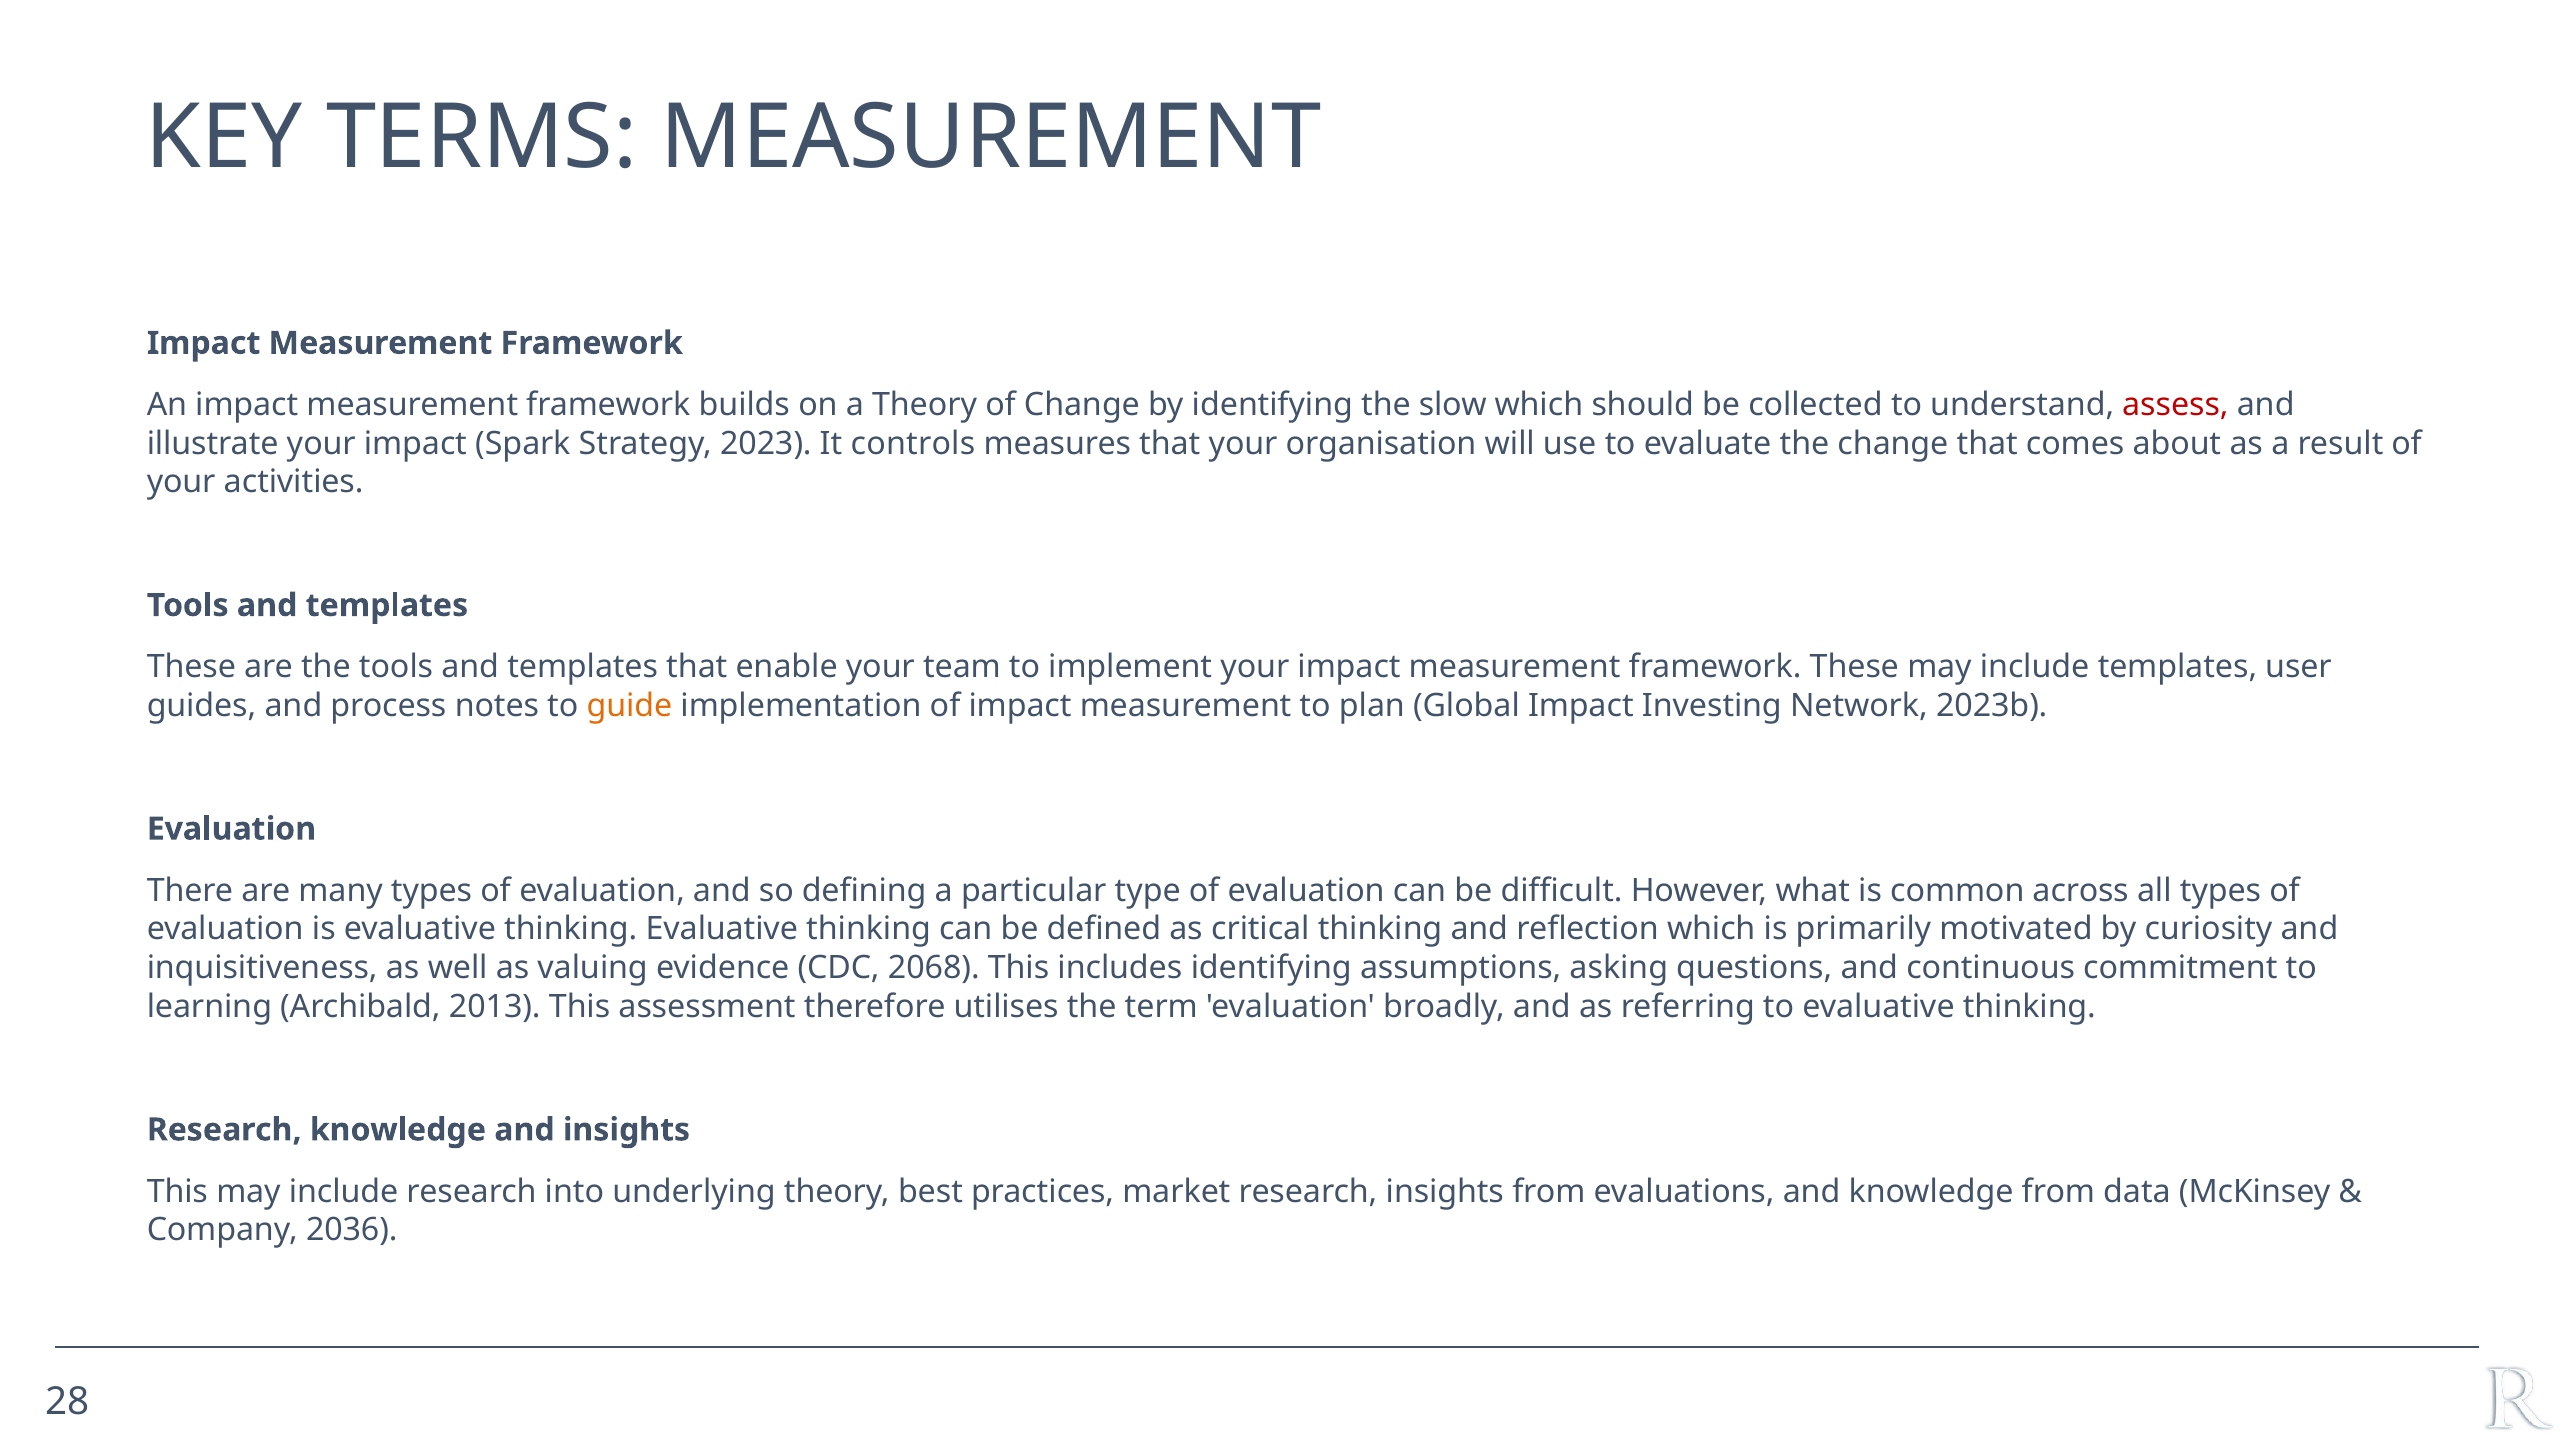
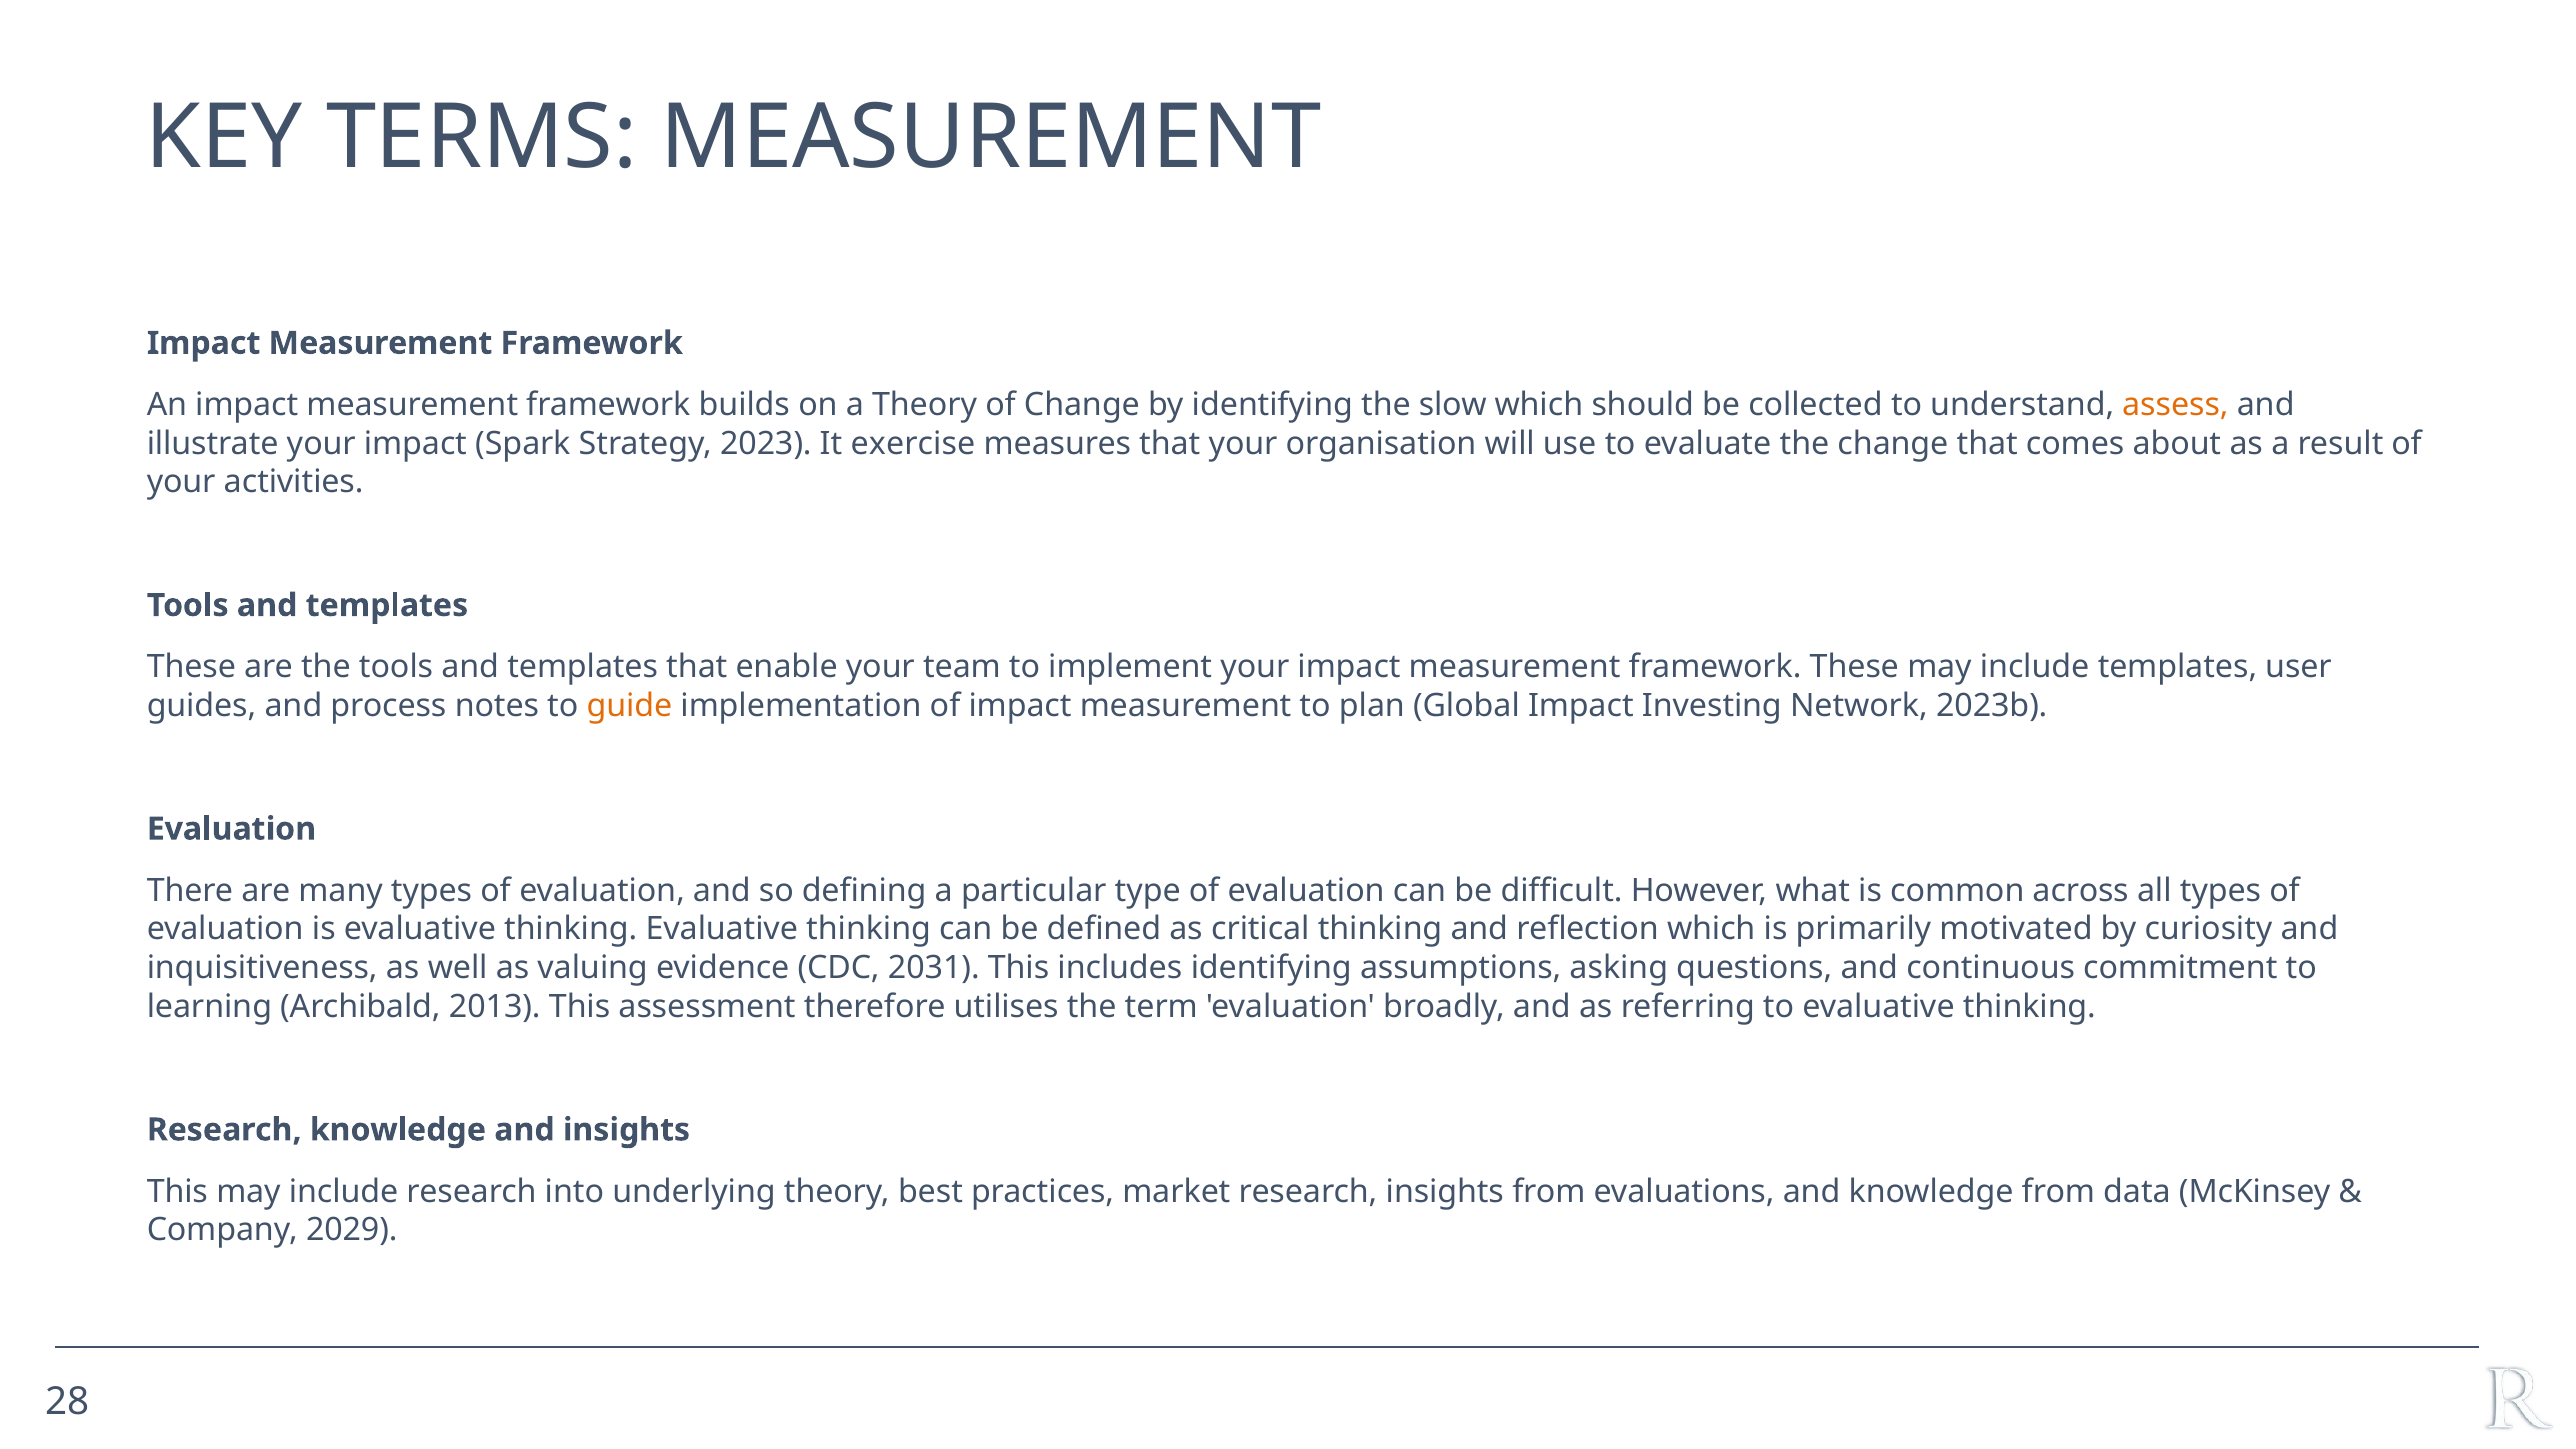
assess colour: red -> orange (2175, 405)
controls: controls -> exercise (913, 443)
2068: 2068 -> 2031 (934, 968)
2036: 2036 -> 2029 (352, 1230)
